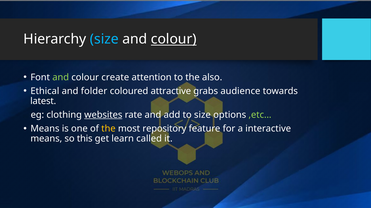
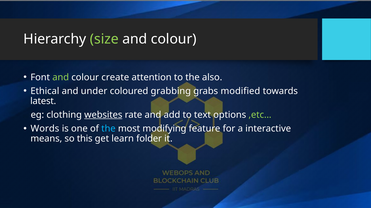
size colour: light blue -> light green (104, 39)
colour underline: present -> none (174, 39)
folder: folder -> under (94, 91)
attractive: attractive -> grabbing (171, 91)
audience: audience -> modified (240, 91)
to size: size -> text (202, 115)
Means: Means -> Words (45, 129)
the colour: yellow -> light blue (108, 129)
repository: repository -> modifying (164, 129)
called: called -> folder (149, 139)
